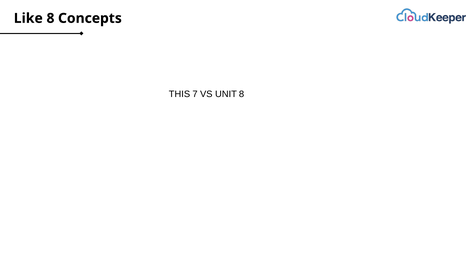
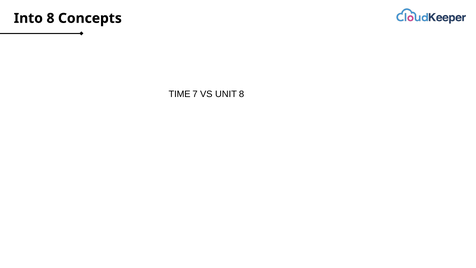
Like: Like -> Into (28, 18)
THIS: THIS -> TIME (180, 94)
